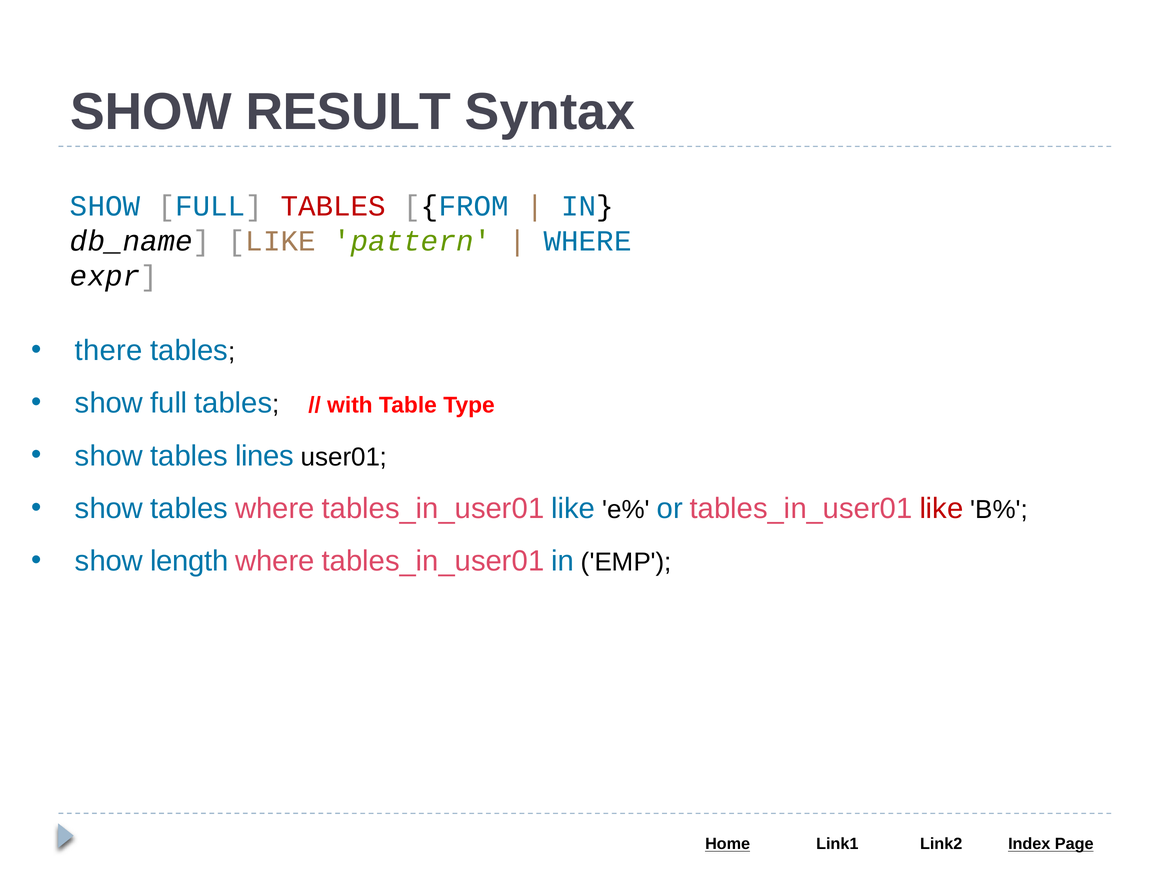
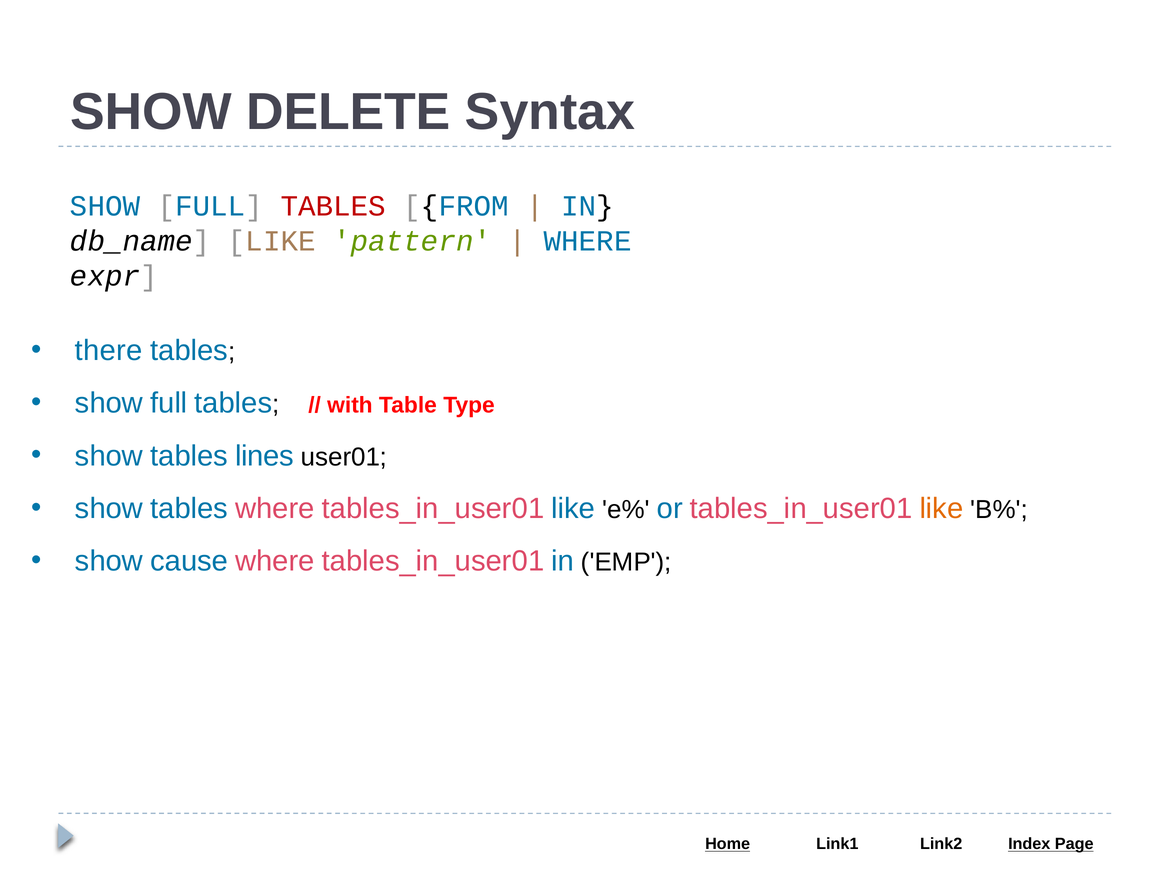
RESULT: RESULT -> DELETE (348, 112)
like colour: red -> orange (941, 508)
length: length -> cause (189, 561)
